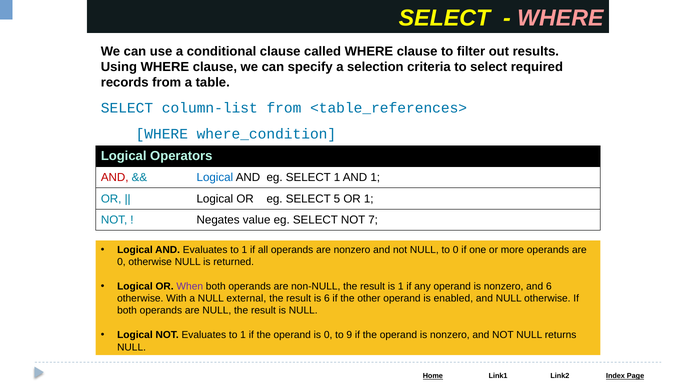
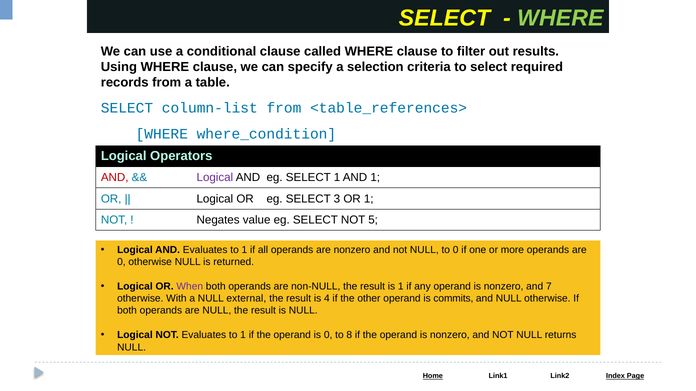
WHERE colour: pink -> light green (560, 18)
Logical colour: blue -> purple (215, 178)
5: 5 -> 3 (337, 199)
7: 7 -> 5 (373, 220)
and 6: 6 -> 7 (549, 287)
is 6: 6 -> 4 (327, 299)
enabled: enabled -> commits (453, 299)
9: 9 -> 8 (349, 335)
